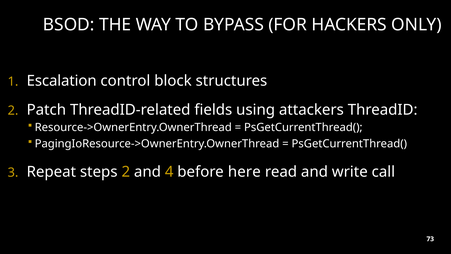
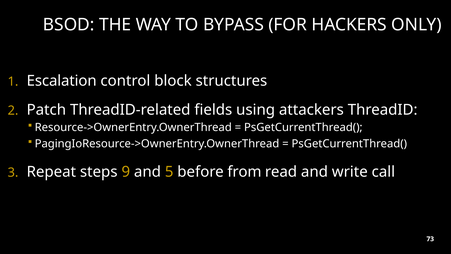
steps 2: 2 -> 9 (126, 172)
4: 4 -> 5 (169, 172)
here: here -> from (244, 172)
